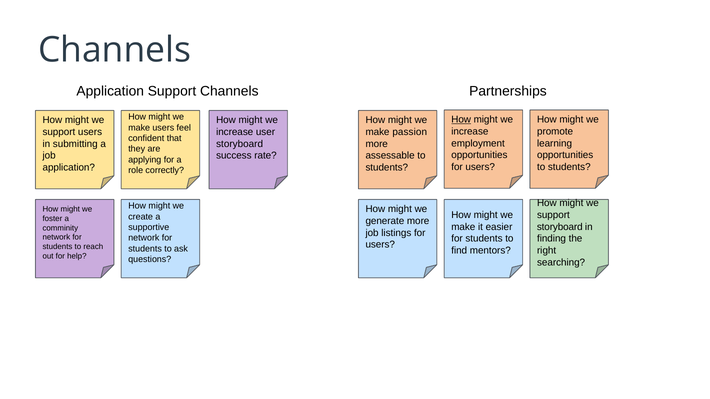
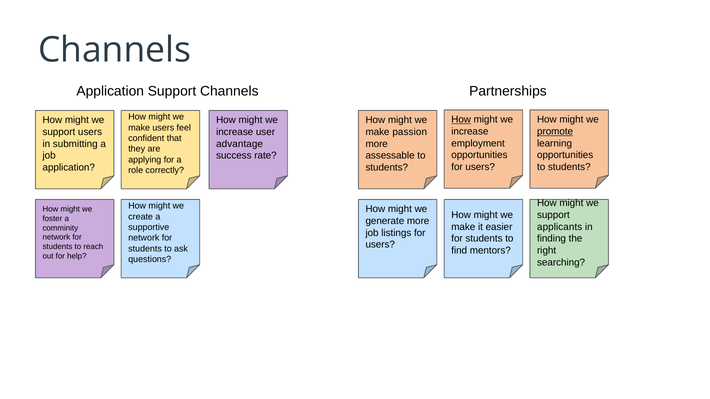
promote underline: none -> present (555, 132)
storyboard: storyboard -> advantage (240, 144)
storyboard: storyboard -> applicants (560, 227)
